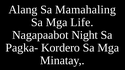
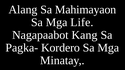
Mamahaling: Mamahaling -> Mahimayaon (86, 10)
Night: Night -> Kang (84, 35)
